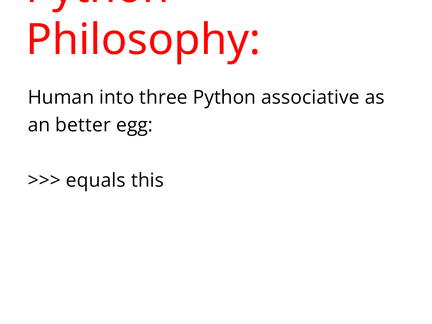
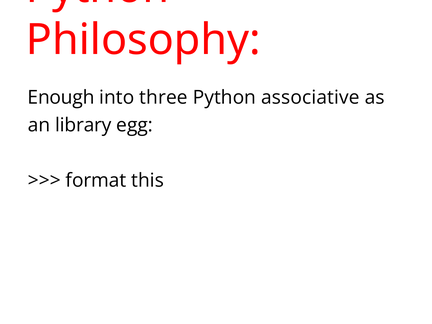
Human: Human -> Enough (61, 97)
better: better -> library (83, 125)
equals: equals -> format (96, 180)
